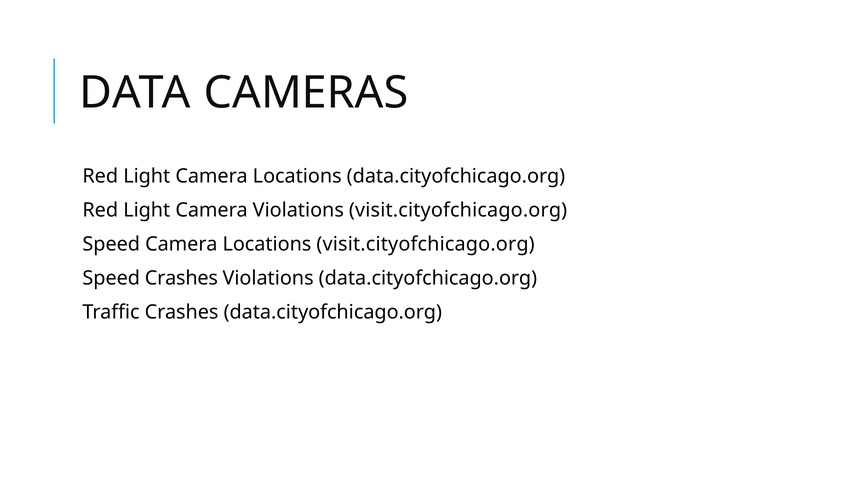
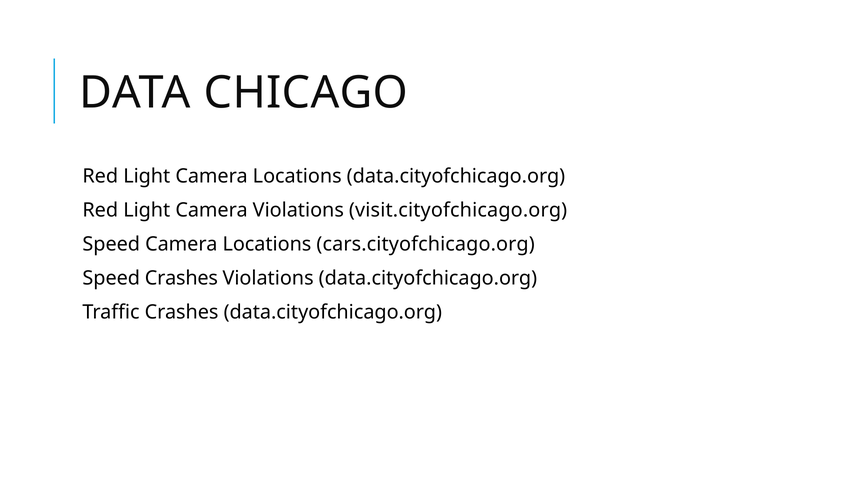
CAMERAS: CAMERAS -> CHICAGO (306, 93)
Locations visit.cityofchicago.org: visit.cityofchicago.org -> cars.cityofchicago.org (426, 244)
